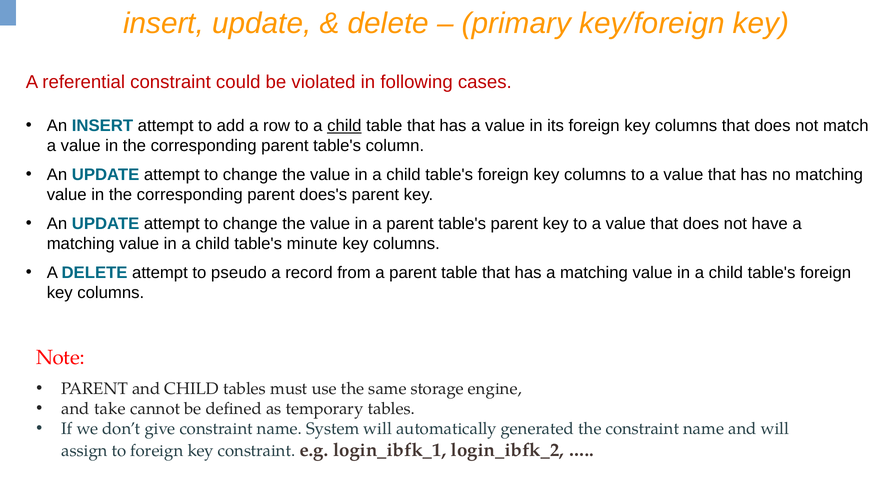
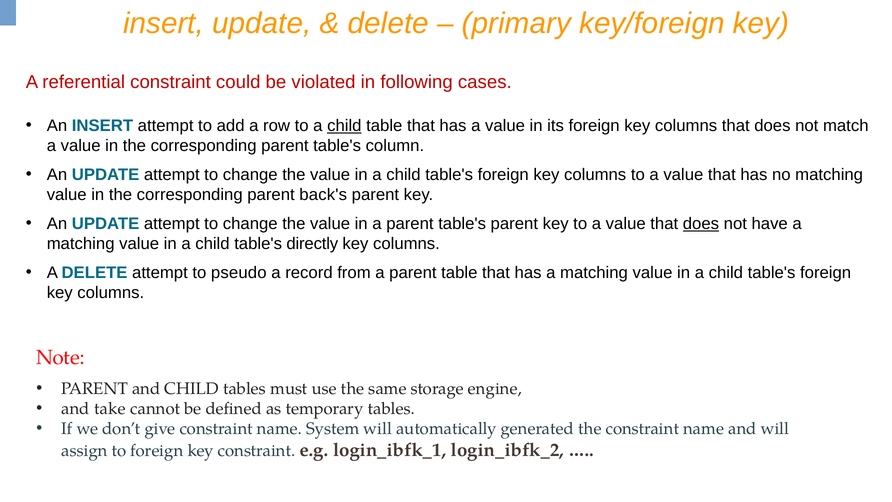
does's: does's -> back's (323, 195)
does underline: none -> present (701, 224)
minute: minute -> directly (312, 244)
